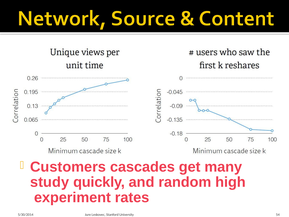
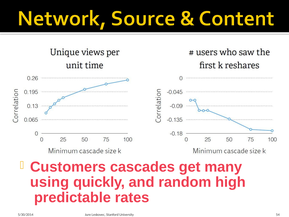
study: study -> using (50, 182)
experiment: experiment -> predictable (72, 197)
